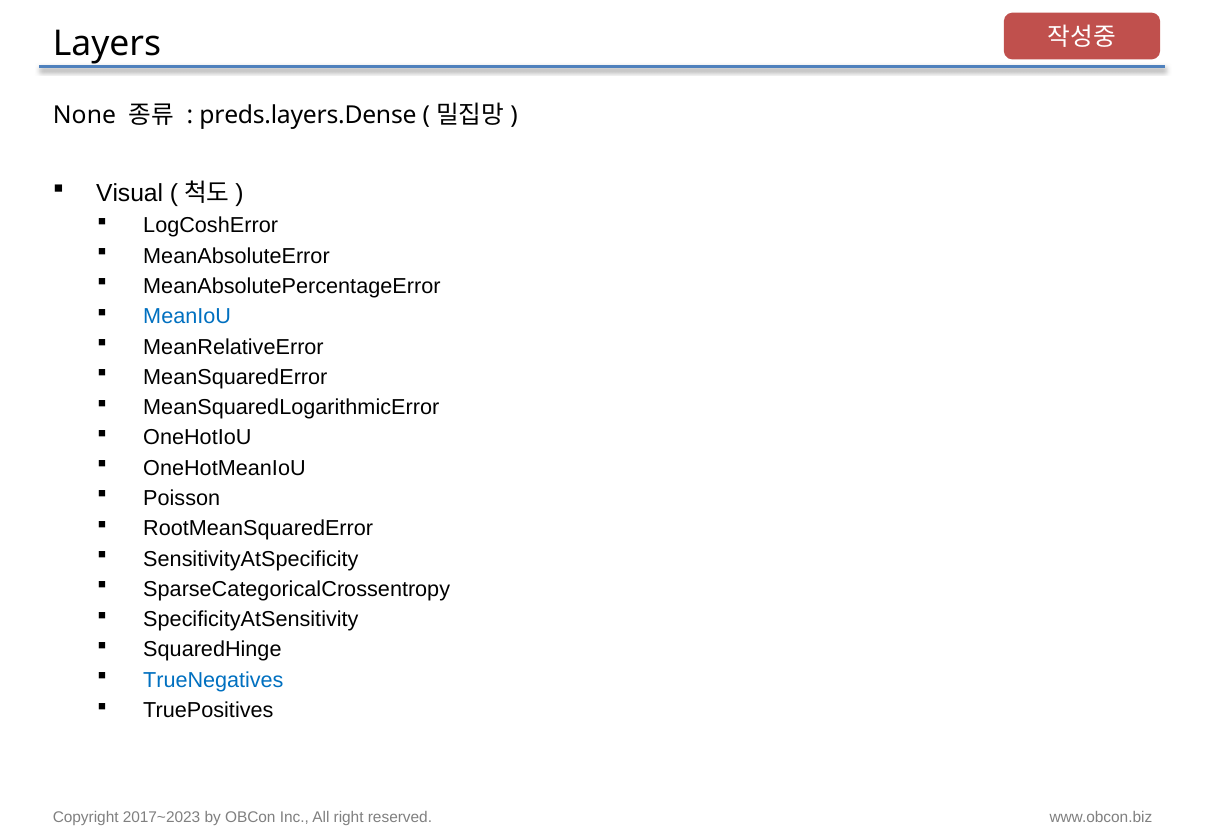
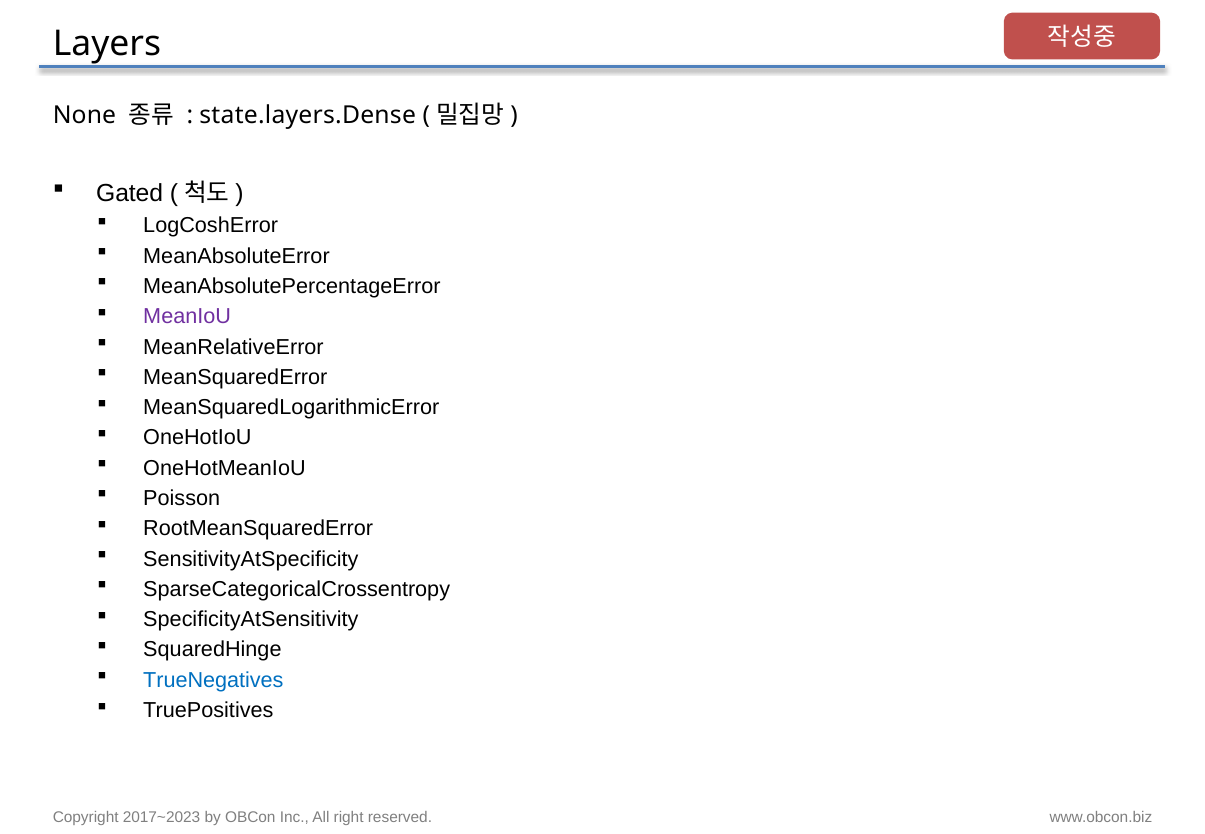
preds.layers.Dense: preds.layers.Dense -> state.layers.Dense (308, 115)
Visual: Visual -> Gated (130, 194)
MeanIoU colour: blue -> purple (187, 317)
